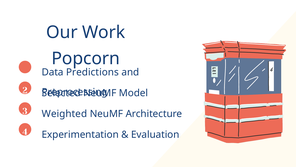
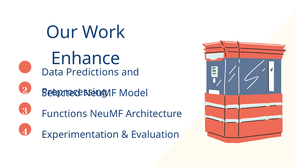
Popcorn: Popcorn -> Enhance (86, 58)
Weighted: Weighted -> Functions (64, 114)
